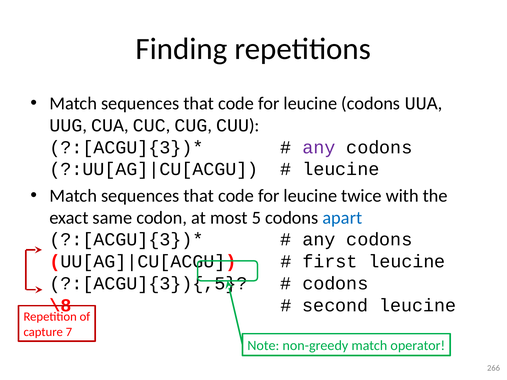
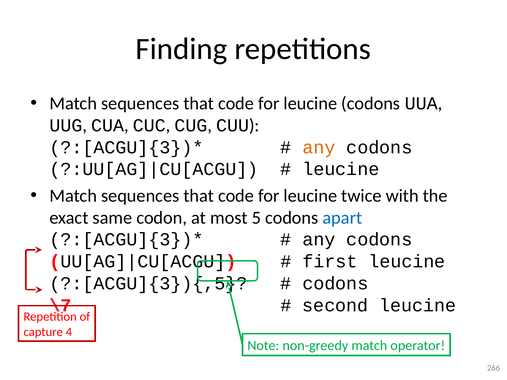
any colour: purple -> orange (319, 147)
\8: \8 -> \7 (60, 306)
7: 7 -> 4 (69, 332)
